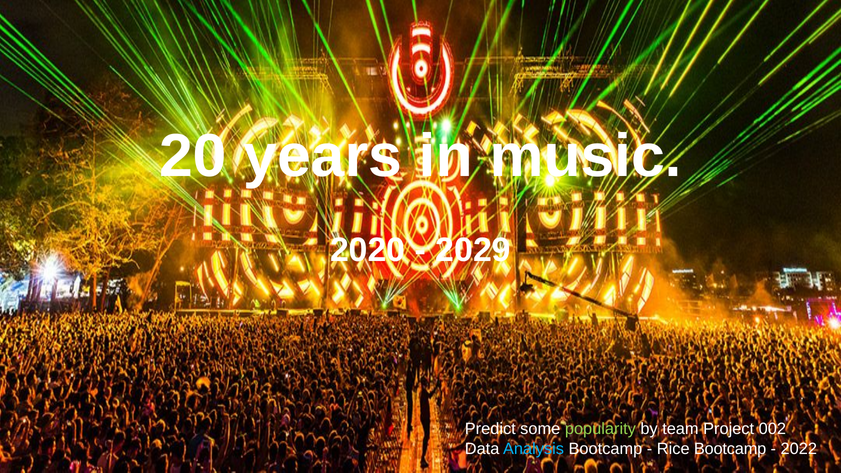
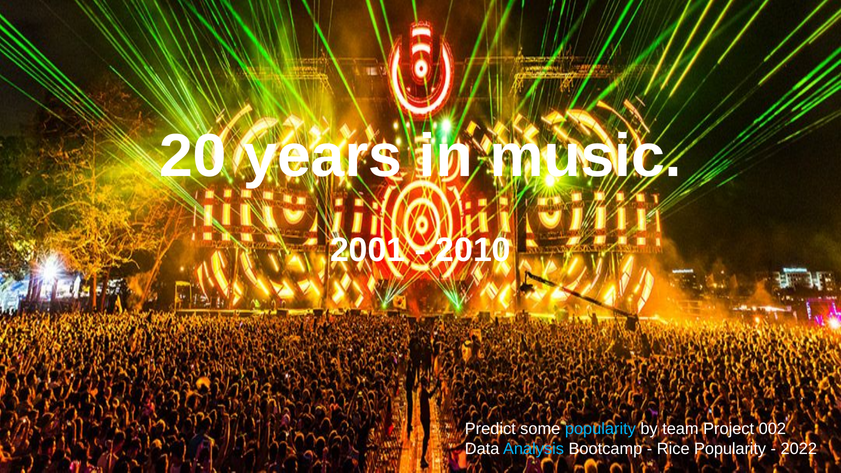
2020: 2020 -> 2001 (368, 250)
2029: 2029 -> 2010 (473, 250)
popularity colour: light green -> light blue (600, 429)
Rice Bootcamp: Bootcamp -> Popularity (730, 449)
